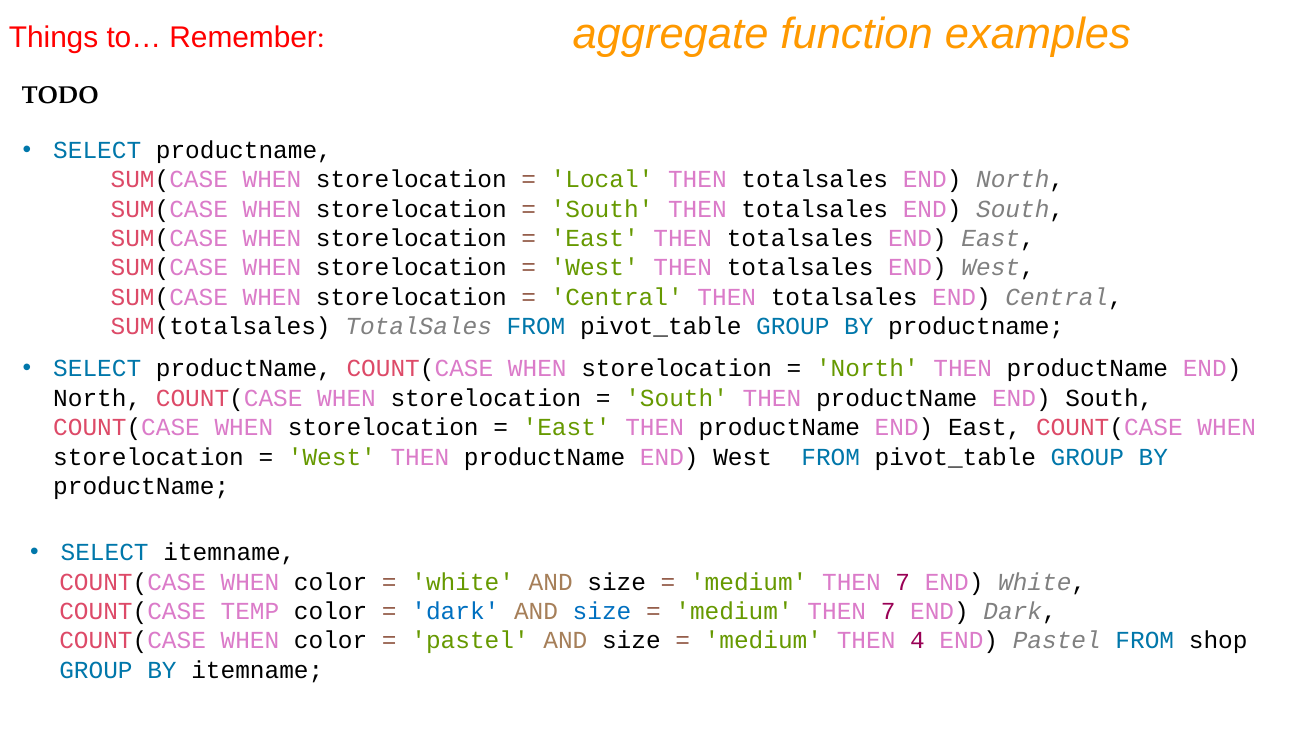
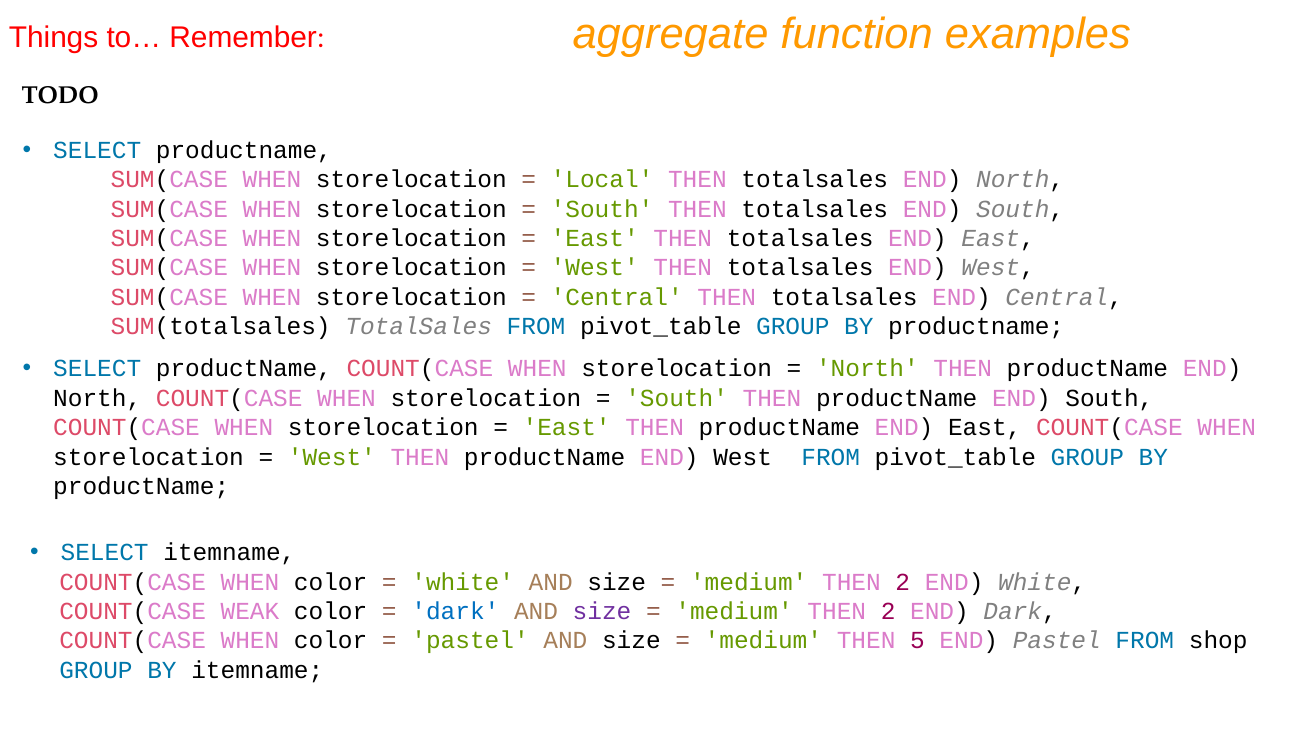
7: 7 -> 2 (903, 582)
TEMP: TEMP -> WEAK (250, 611)
size colour: blue -> purple (602, 611)
7: 7 -> 2 (888, 611)
4: 4 -> 5 (917, 640)
